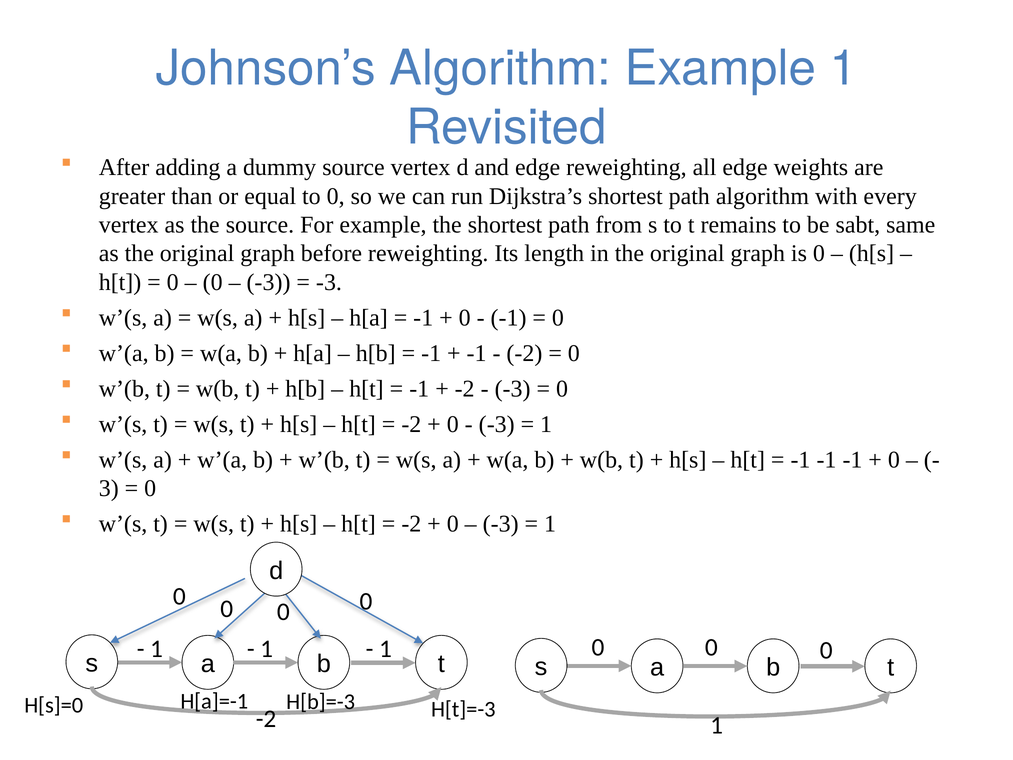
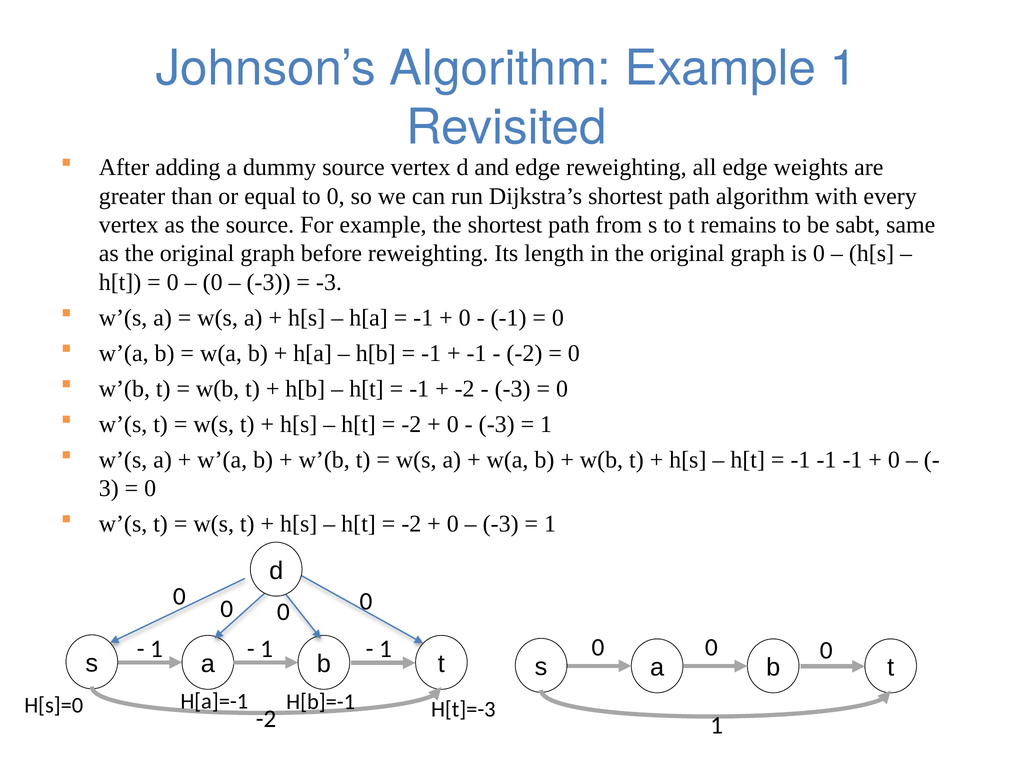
H[b]=-3: H[b]=-3 -> H[b]=-1 (321, 702)
